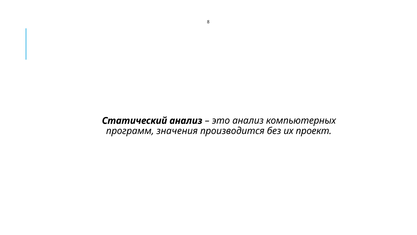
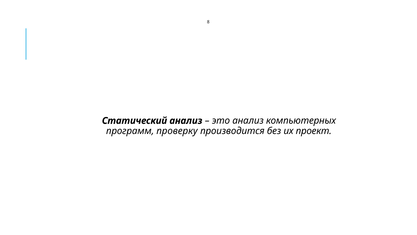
значения: значения -> проверку (177, 131)
